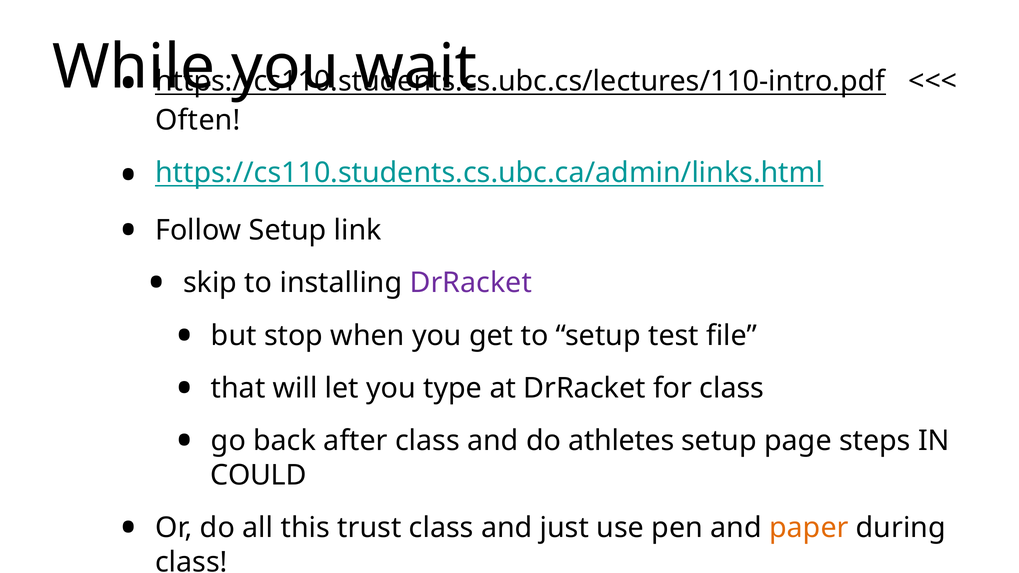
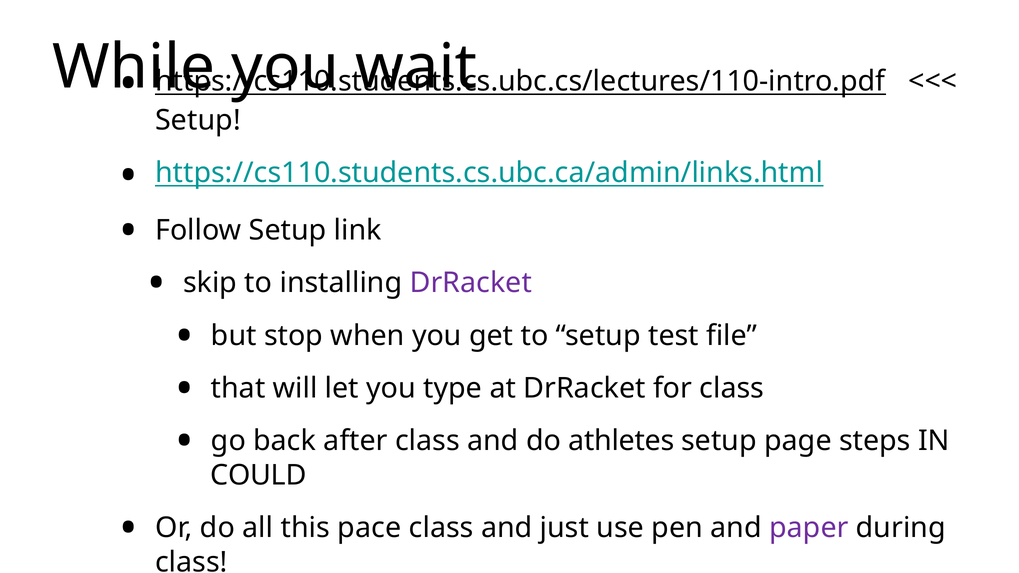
Often: Often -> Setup (198, 120)
trust: trust -> pace (369, 528)
paper colour: orange -> purple (809, 528)
